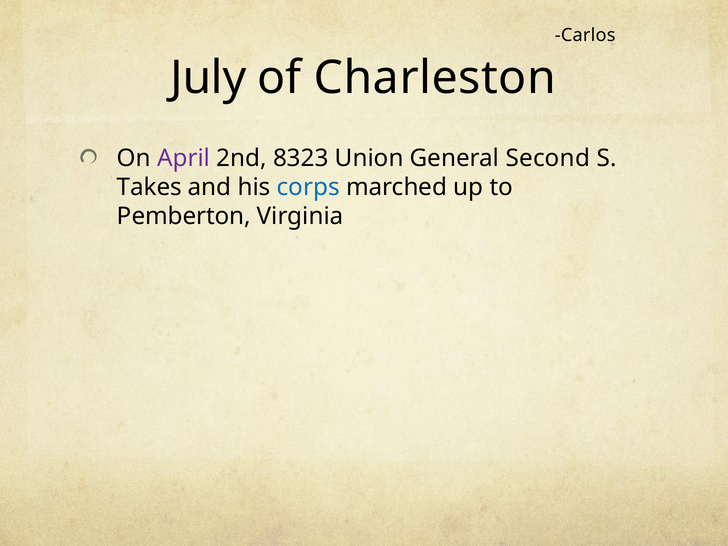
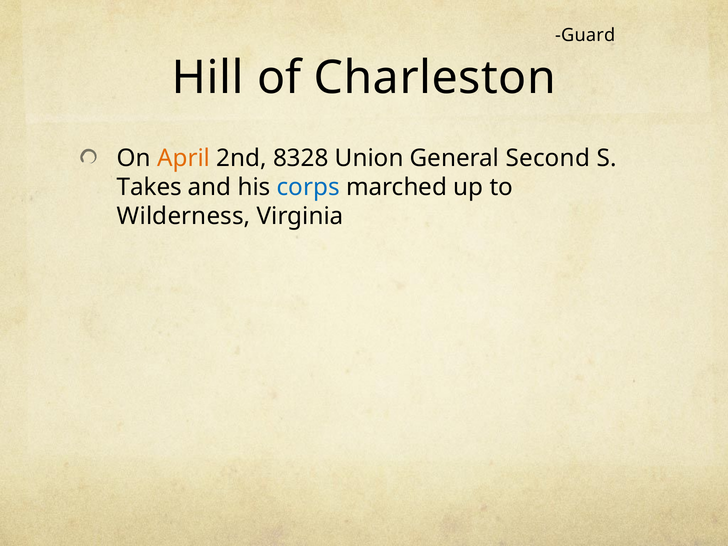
Carlos: Carlos -> Guard (585, 35)
July: July -> Hill (208, 78)
April colour: purple -> orange (184, 158)
8323: 8323 -> 8328 (301, 158)
Pemberton: Pemberton -> Wilderness (184, 216)
